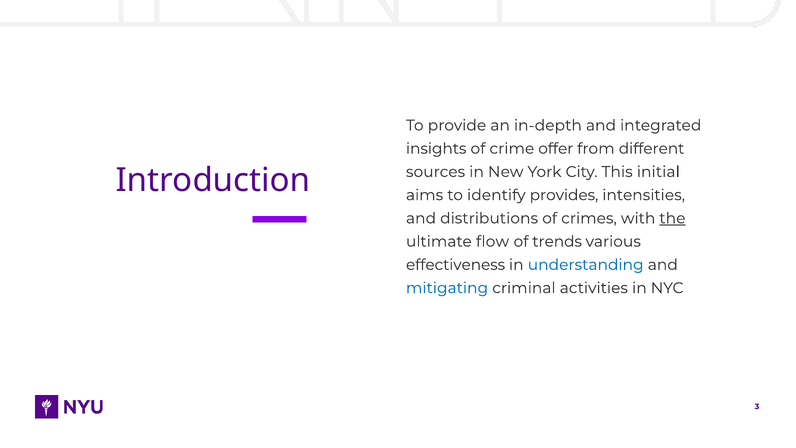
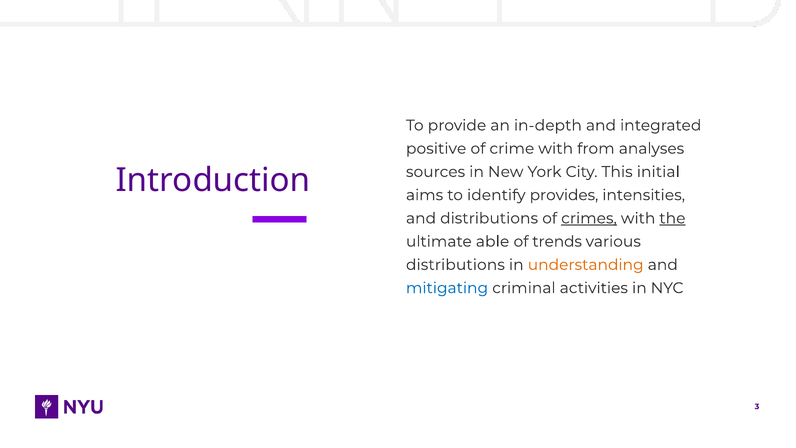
insights: insights -> positive (436, 149)
crime offer: offer -> with (556, 149)
different: different -> analyses (651, 149)
crimes underline: none -> present (589, 218)
flow: flow -> able (493, 241)
effectiveness: effectiveness -> distributions (455, 265)
understanding colour: blue -> orange (586, 265)
